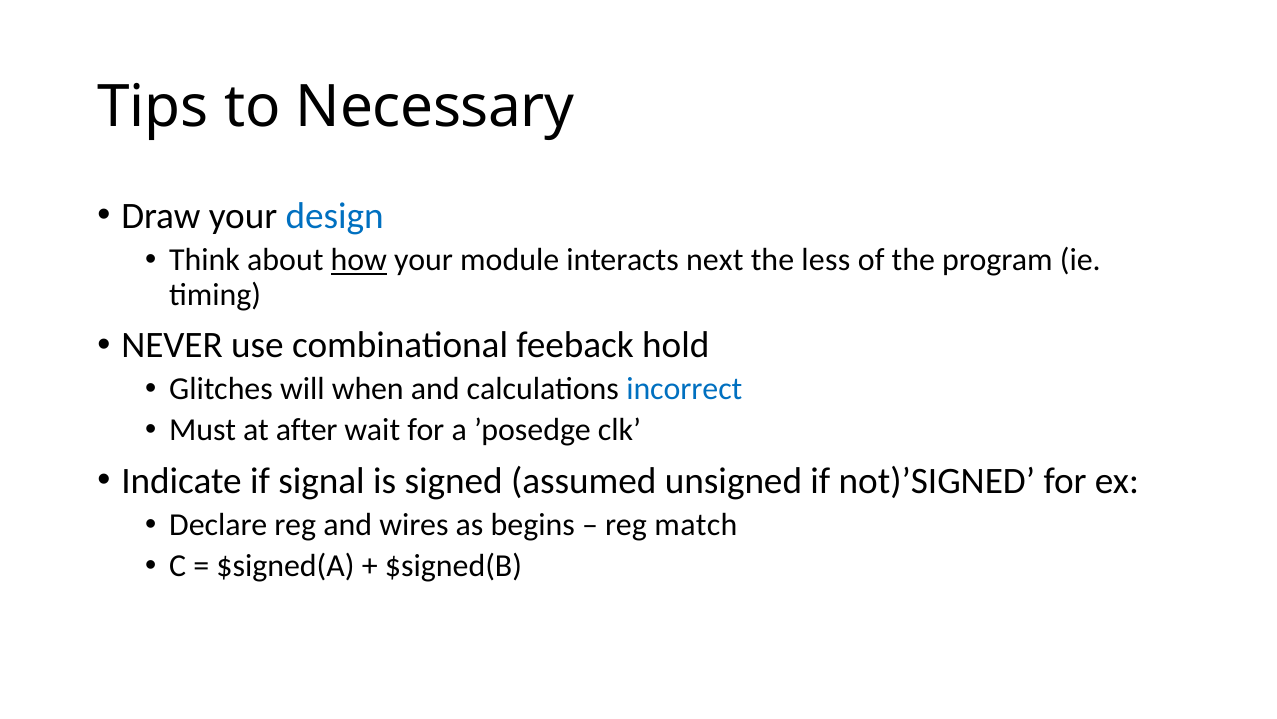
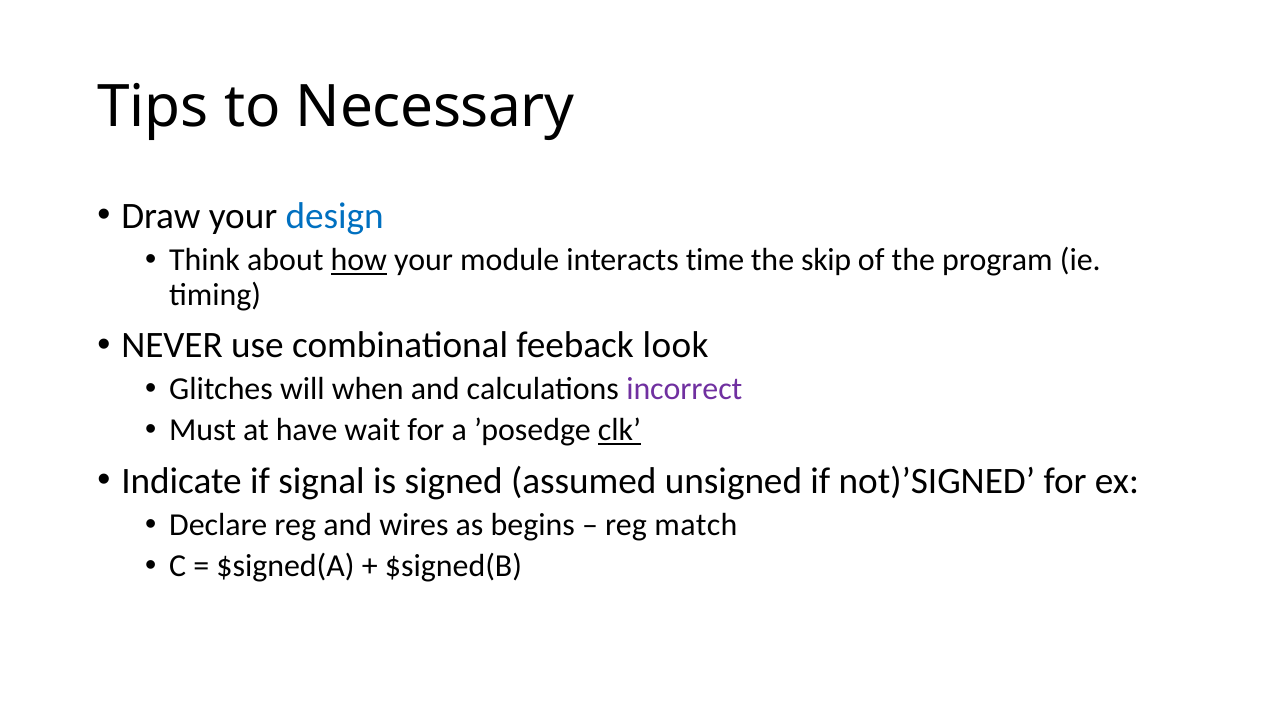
next: next -> time (715, 260)
less: less -> skip (826, 260)
hold: hold -> look (676, 345)
incorrect colour: blue -> purple (684, 389)
after: after -> have (307, 430)
clk underline: none -> present (620, 430)
